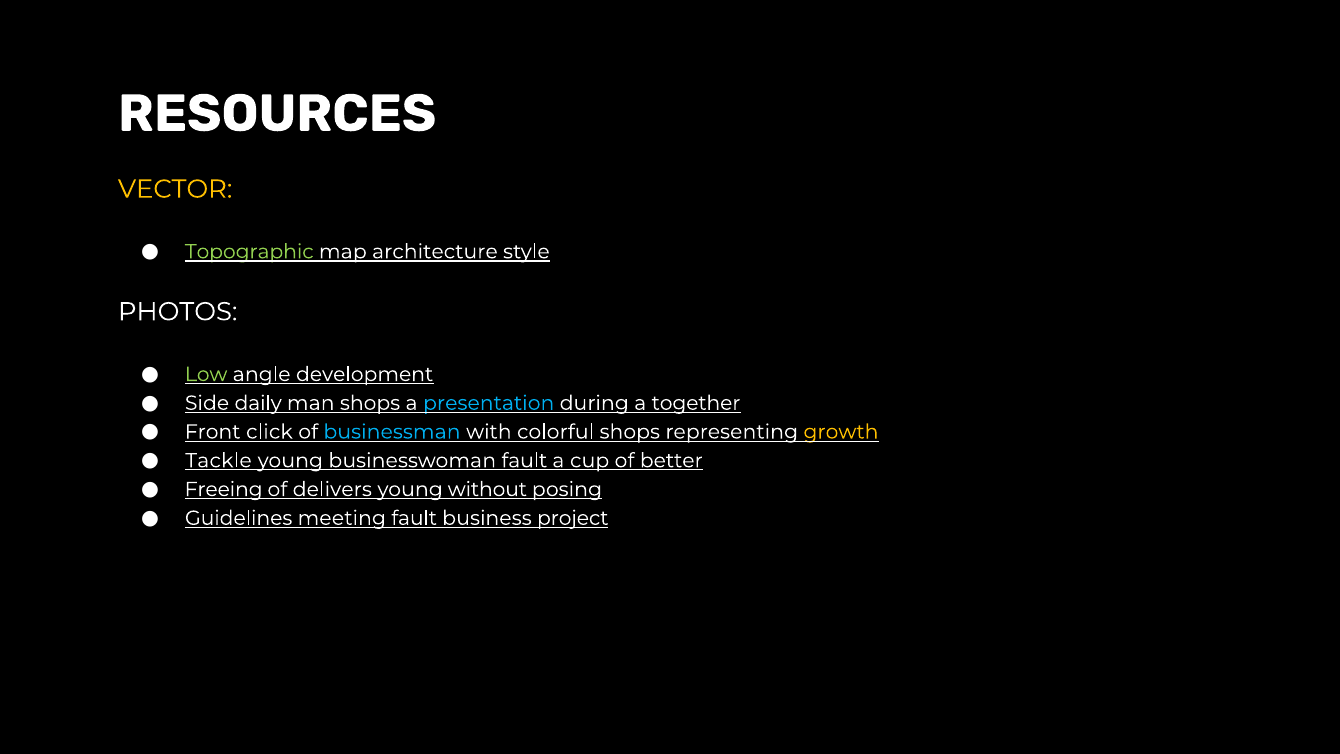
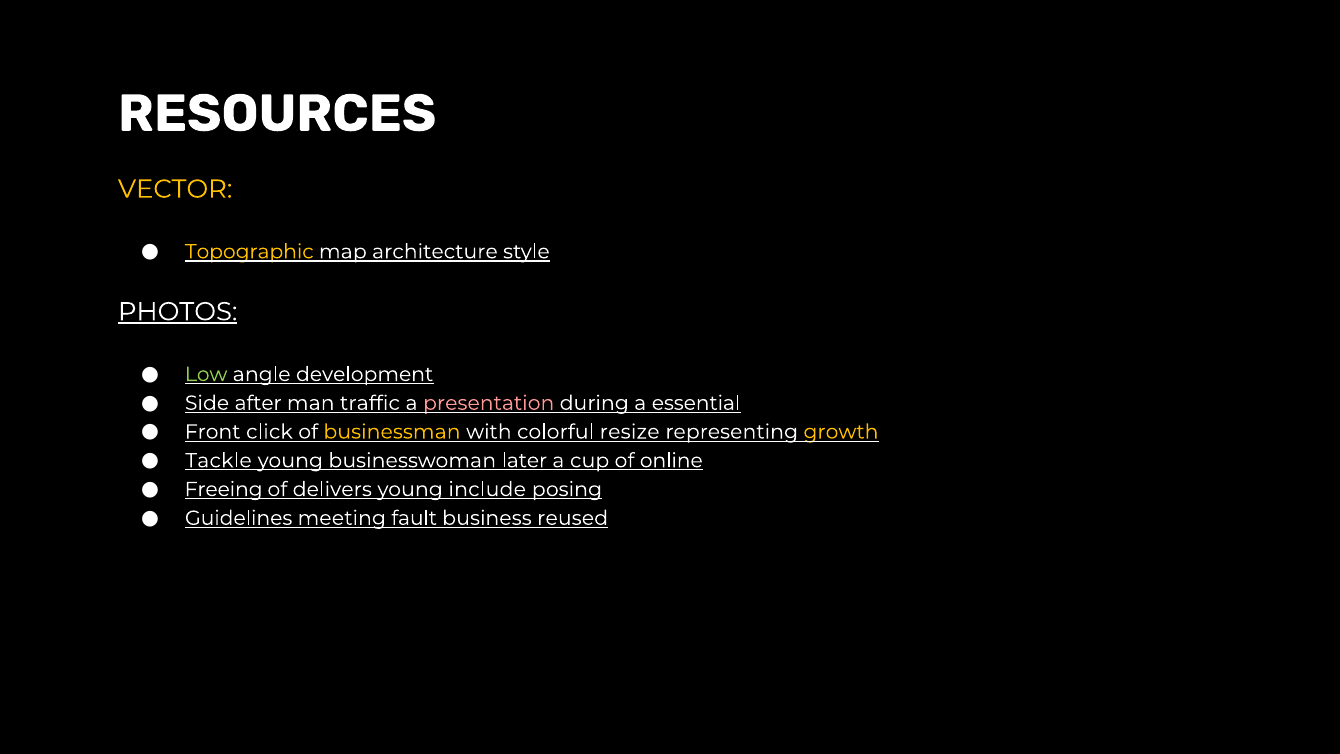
Topographic colour: light green -> yellow (249, 252)
PHOTOS underline: none -> present (178, 312)
daily: daily -> after (258, 403)
man shops: shops -> traffic (370, 403)
presentation colour: light blue -> pink (489, 403)
together: together -> essential (696, 403)
businessman colour: light blue -> yellow (392, 432)
colorful shops: shops -> resize (630, 432)
businesswoman fault: fault -> later (524, 460)
better: better -> online (671, 460)
without: without -> include (487, 489)
project: project -> reused (573, 518)
